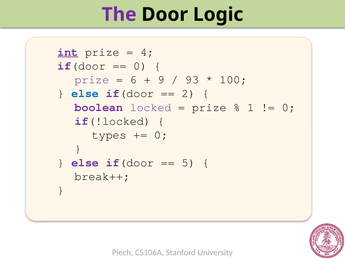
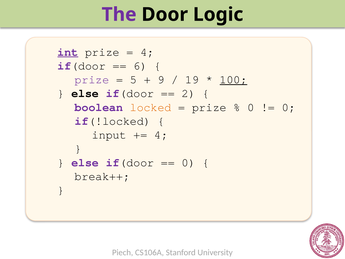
0: 0 -> 6 (140, 66)
6: 6 -> 5 (133, 80)
93: 93 -> 19 (192, 80)
100 underline: none -> present (233, 80)
else colour: blue -> black (85, 93)
locked colour: purple -> orange (151, 107)
1: 1 -> 0 (251, 107)
types: types -> input (109, 135)
0: 0 -> 4 (161, 135)
5: 5 -> 0 (189, 162)
